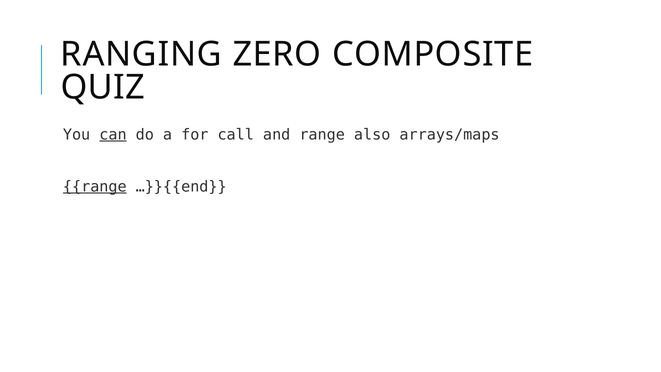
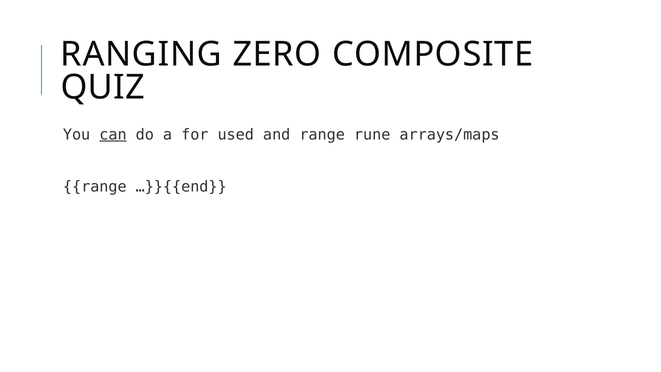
call: call -> used (236, 134)
also: also -> rune (372, 134)
range underline: present -> none (95, 186)
